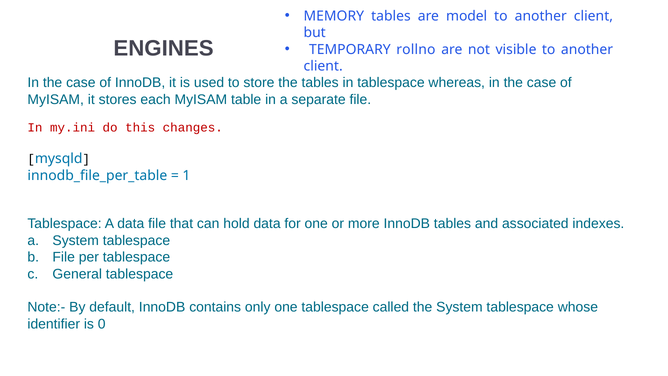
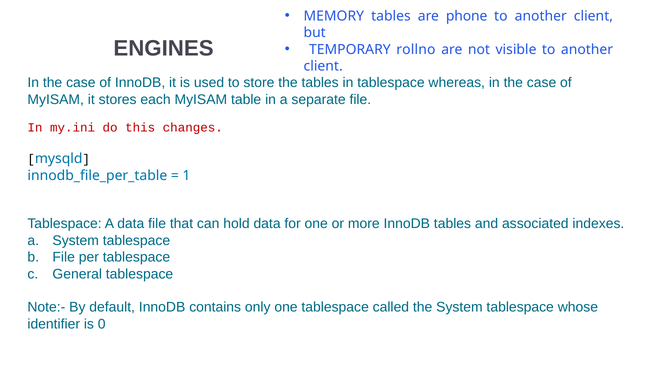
model: model -> phone (467, 16)
